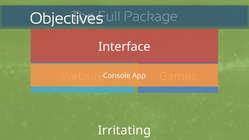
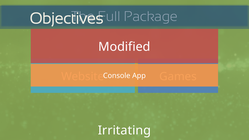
Interface: Interface -> Modified (124, 47)
